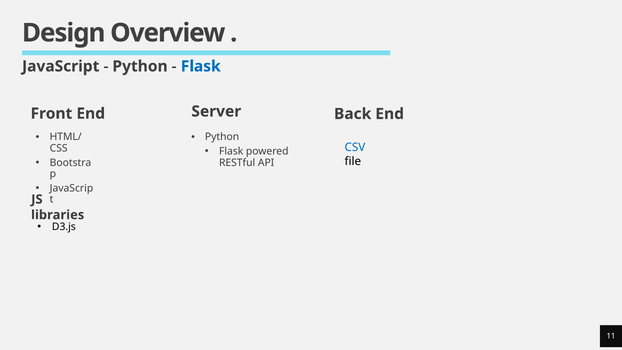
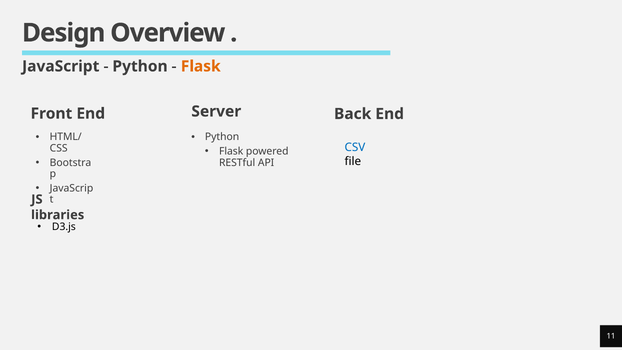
Flask colour: blue -> orange (201, 66)
